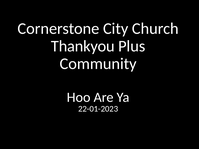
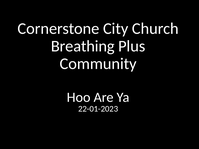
Thankyou: Thankyou -> Breathing (83, 46)
